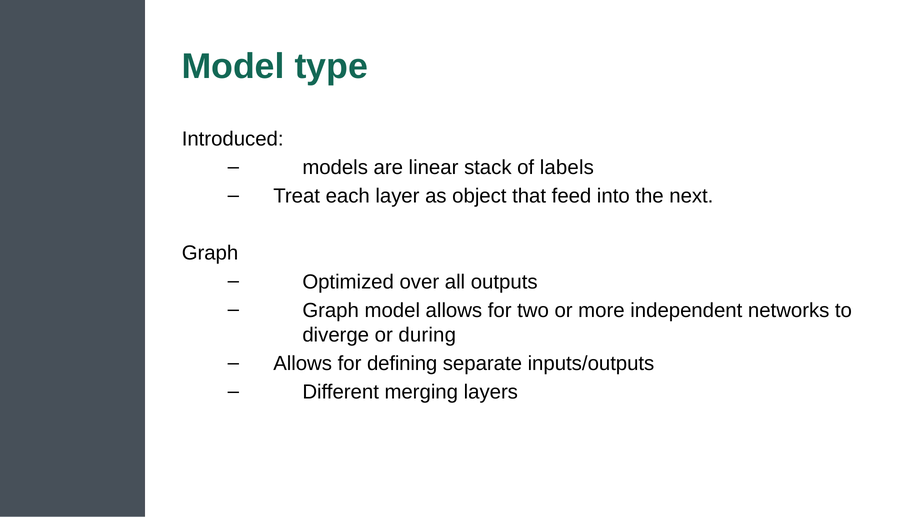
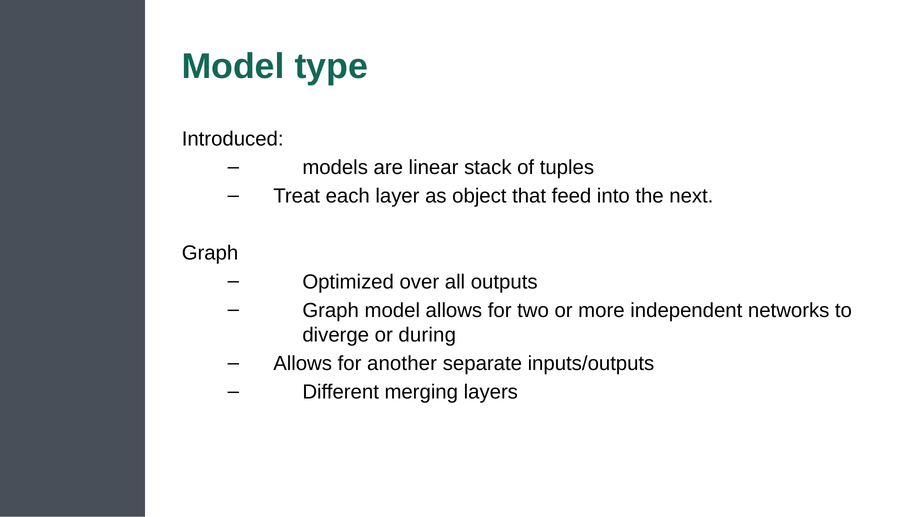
labels: labels -> tuples (567, 167)
defining: defining -> another (402, 363)
